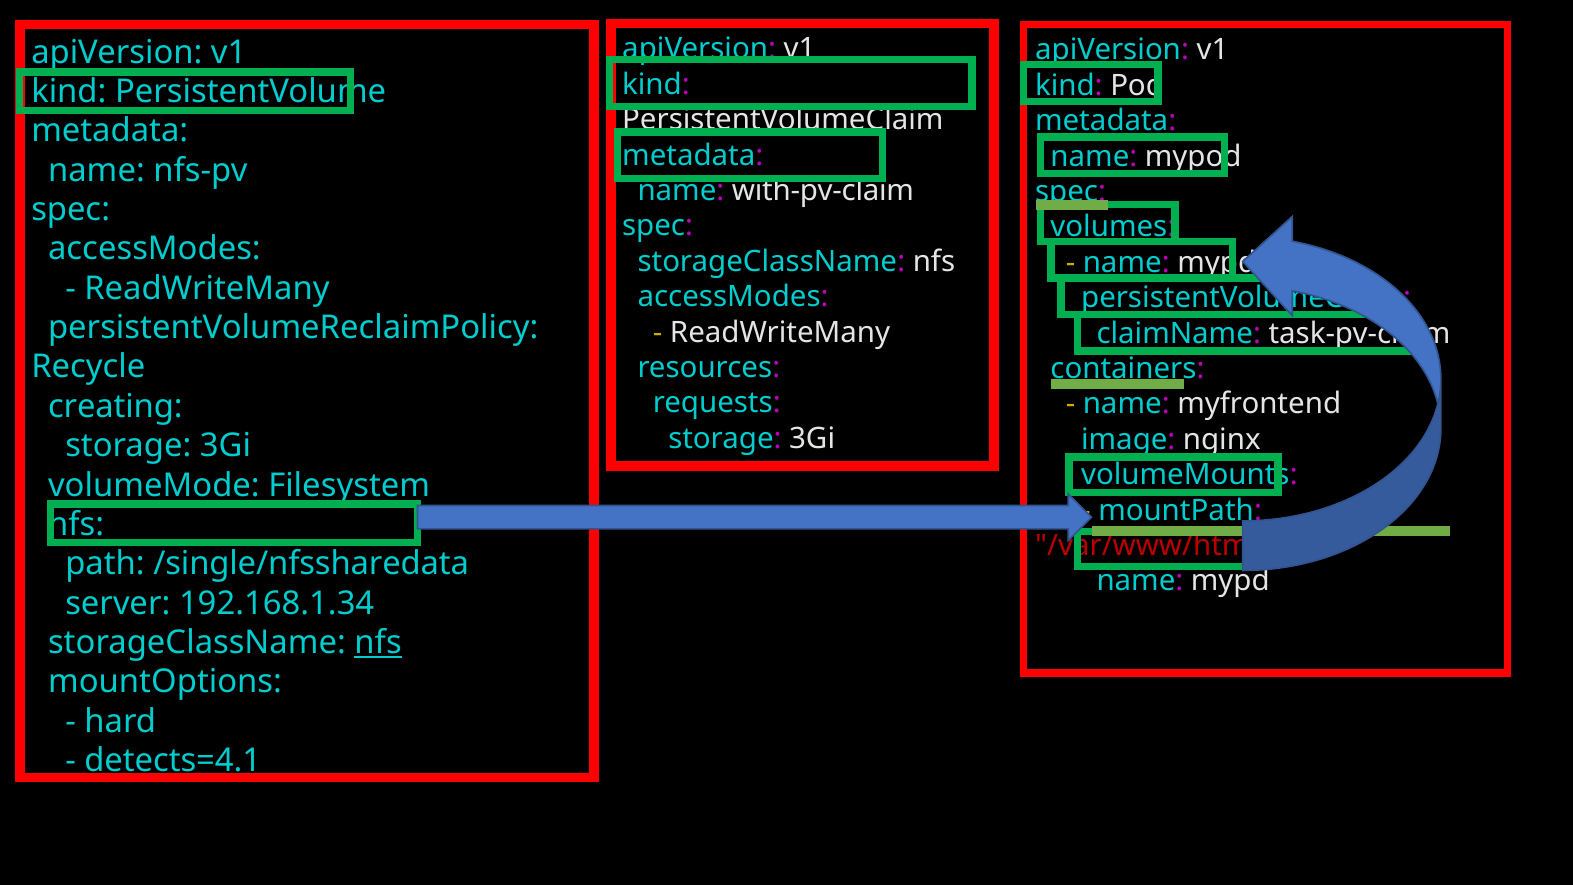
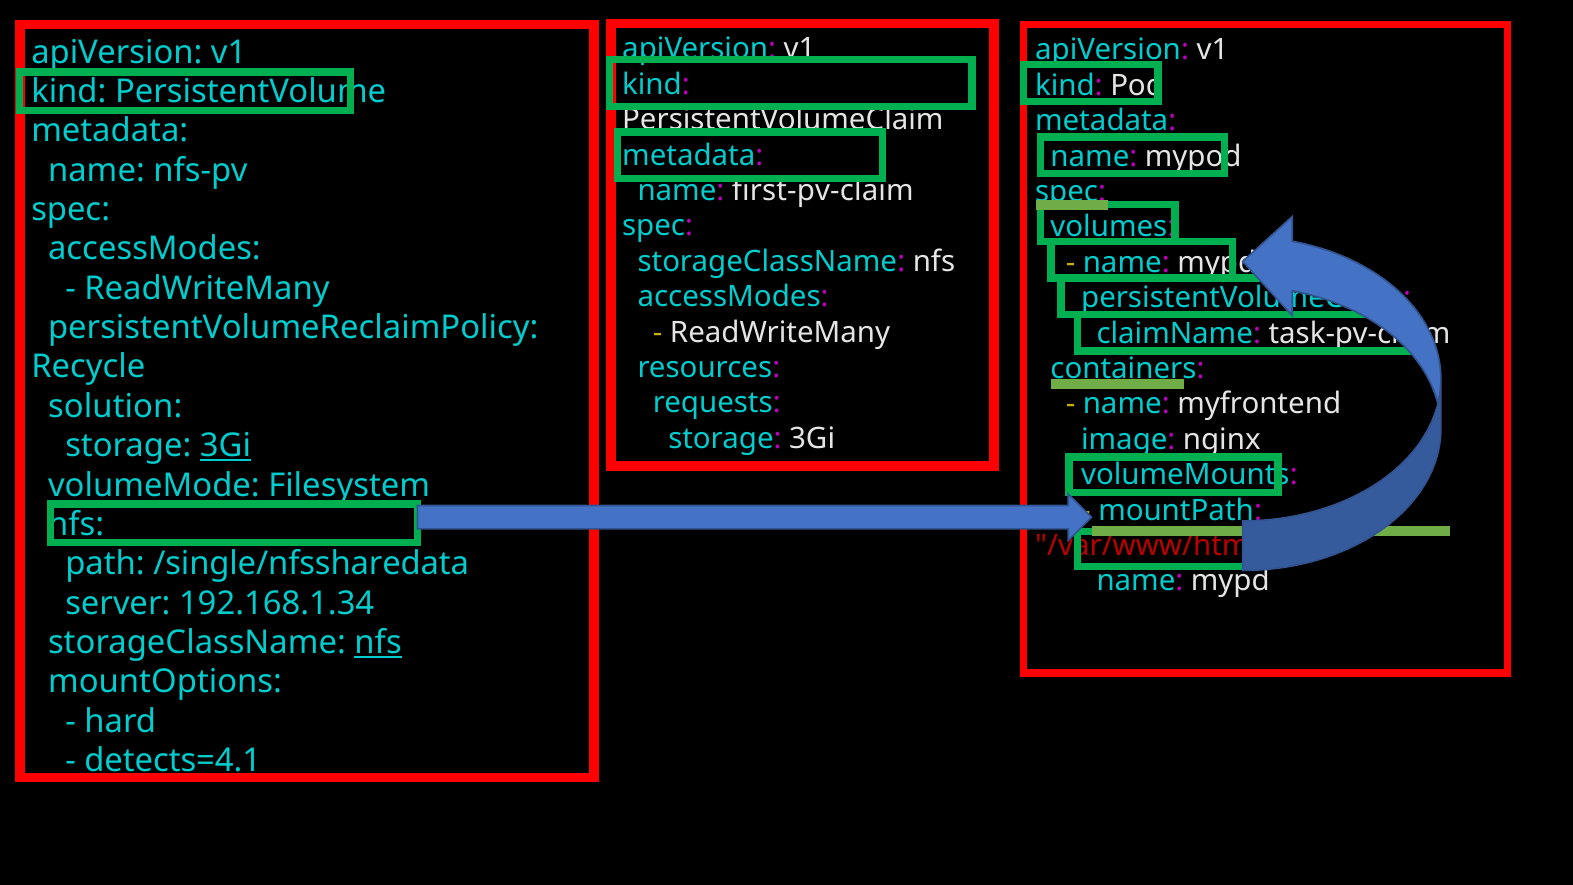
with-pv-claim: with-pv-claim -> first-pv-claim (823, 191)
creating: creating -> solution (115, 406)
3Gi underline: none -> present (225, 446)
